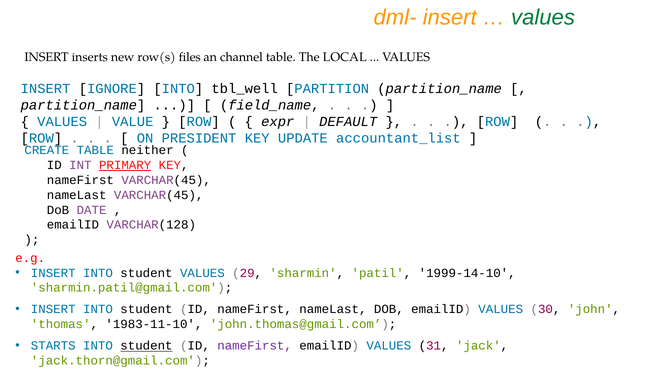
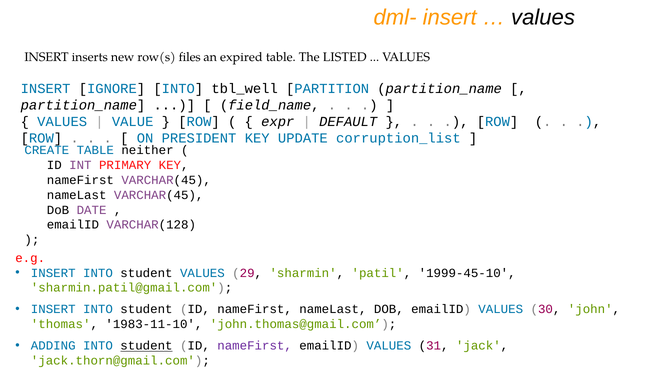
values colour: green -> black (543, 17)
channel: channel -> expired (241, 57)
LOCAL: LOCAL -> LISTED (345, 57)
accountant_list: accountant_list -> corruption_list (398, 138)
PRIMARY underline: present -> none (125, 165)
1999-14-10: 1999-14-10 -> 1999-45-10 (467, 273)
STARTS: STARTS -> ADDING (53, 346)
